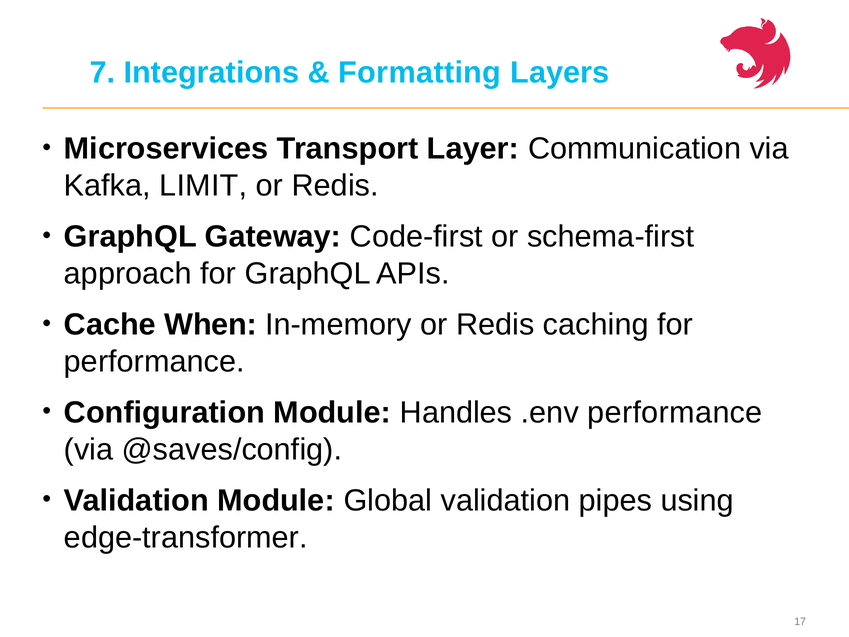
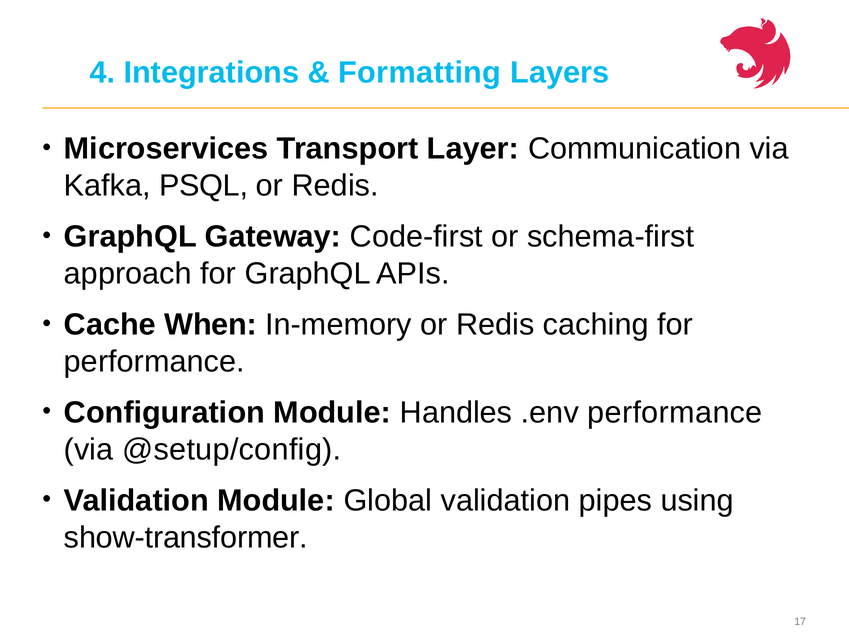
7: 7 -> 4 (102, 72)
LIMIT: LIMIT -> PSQL (204, 186)
@saves/config: @saves/config -> @setup/config (232, 449)
edge-transformer: edge-transformer -> show-transformer (186, 537)
